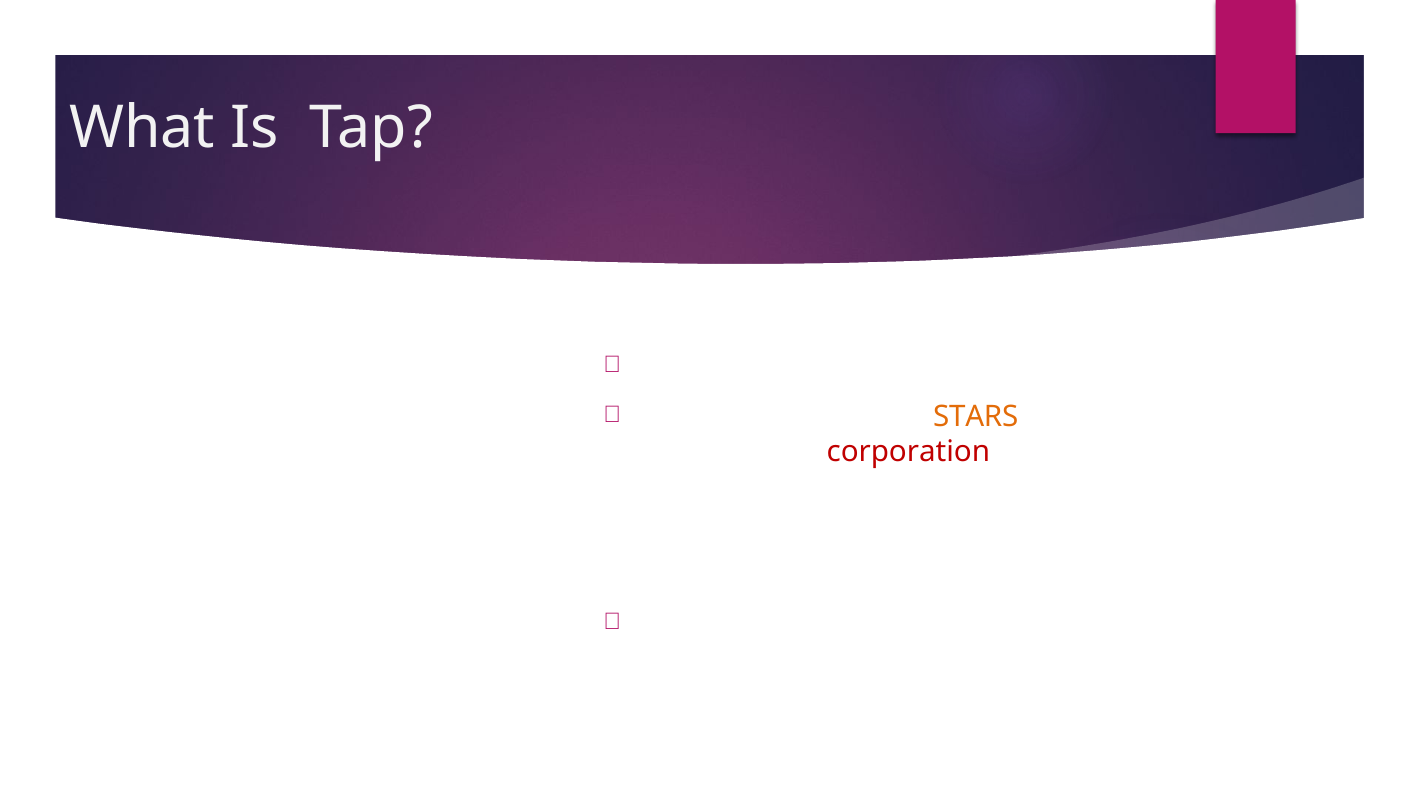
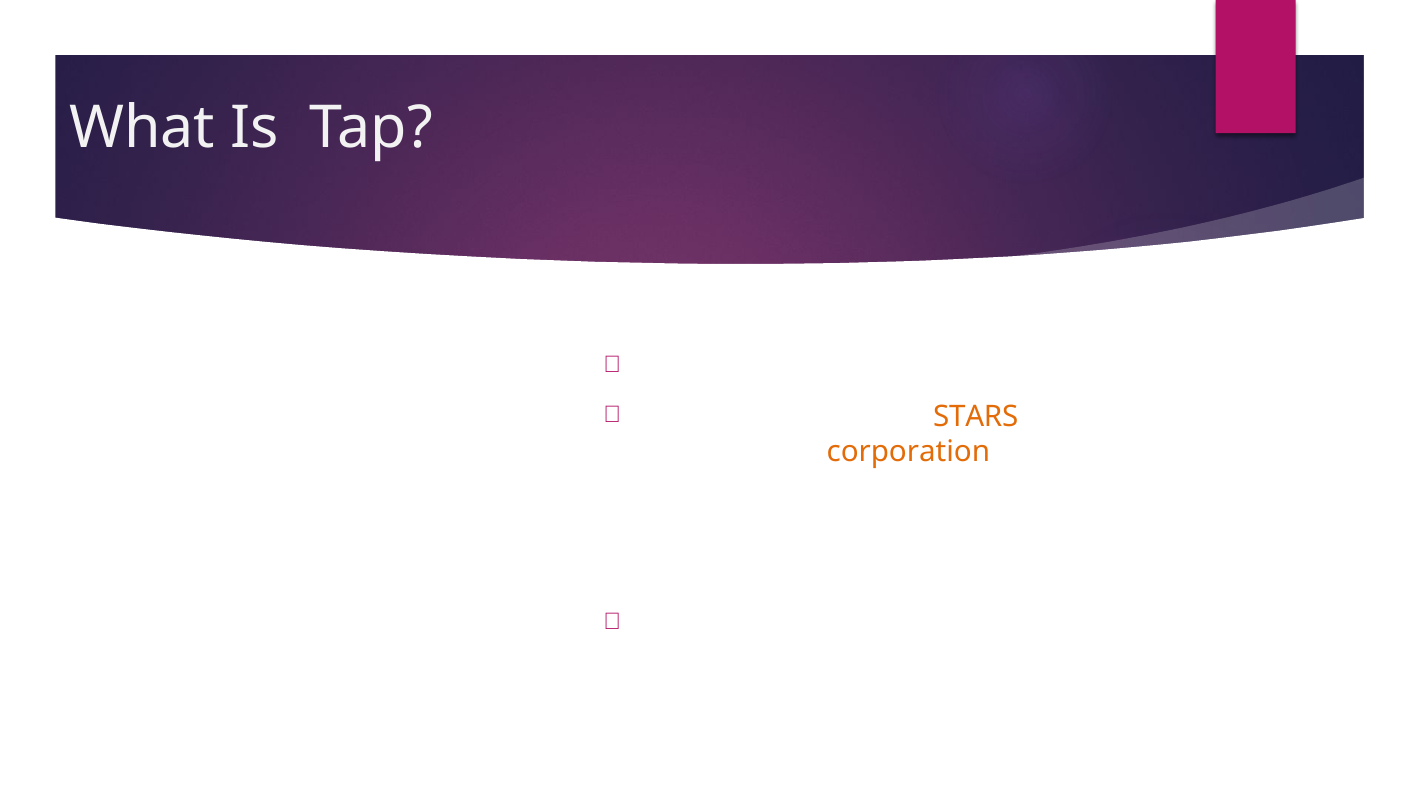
corporation colour: red -> orange (908, 452)
